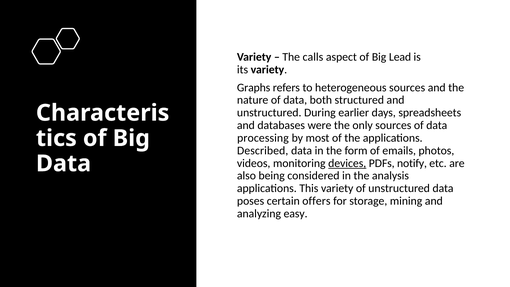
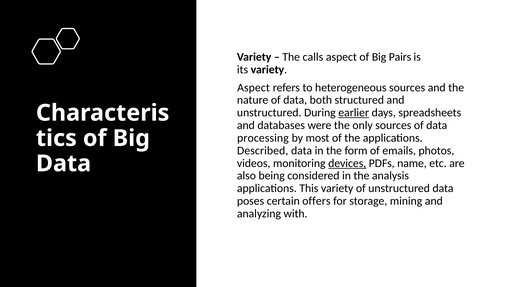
Lead: Lead -> Pairs (400, 57)
Graphs: Graphs -> Aspect (254, 87)
earlier underline: none -> present (354, 113)
notify: notify -> name (412, 163)
easy: easy -> with (296, 214)
